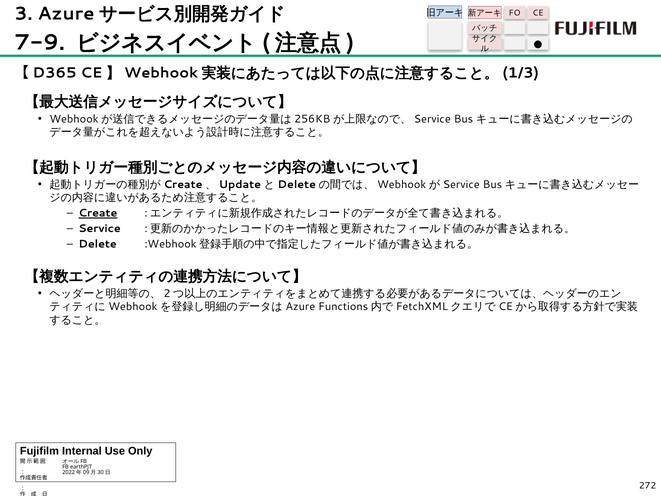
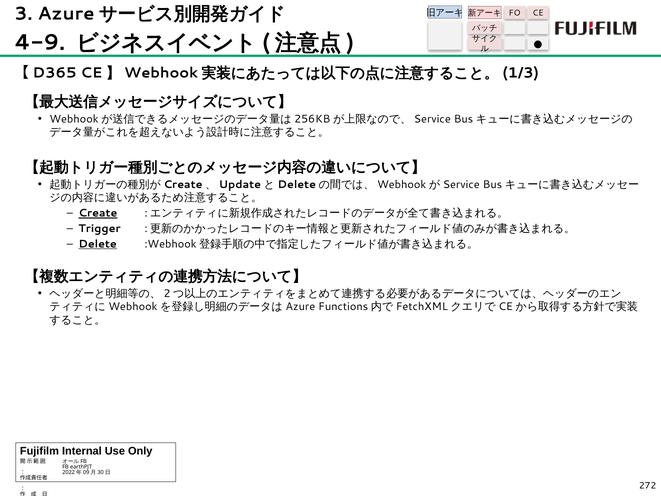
7-9: 7-9 -> 4-9 (40, 43)
Service: Service -> Trigger (100, 229)
Delete underline: none -> present (98, 244)
